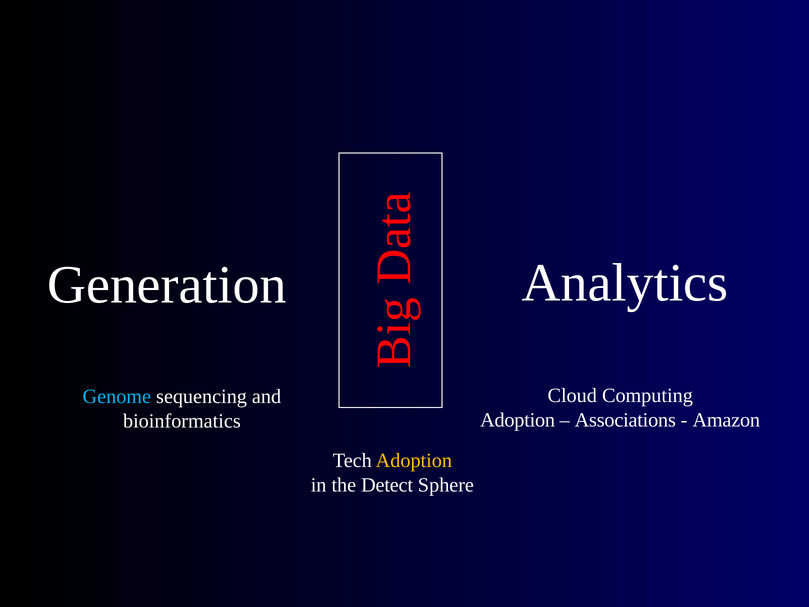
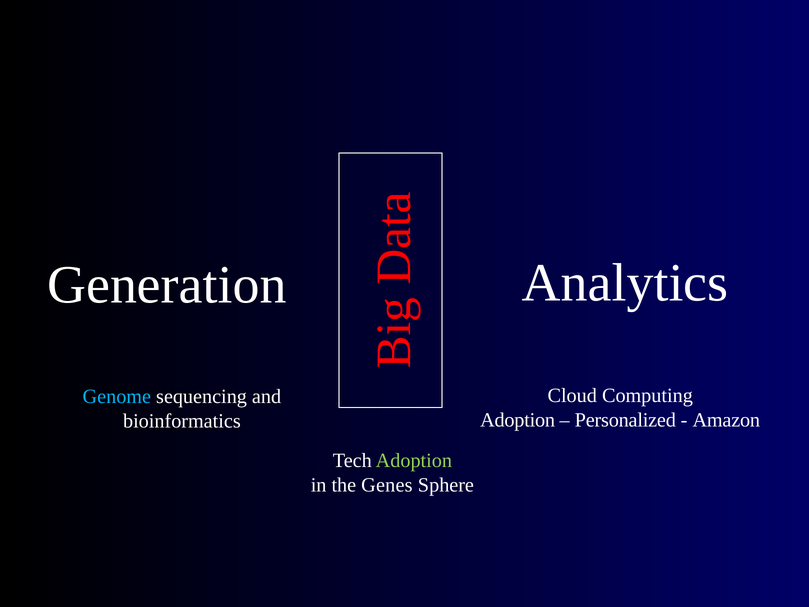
Associations: Associations -> Personalized (625, 420)
Adoption colour: yellow -> light green (414, 460)
Detect: Detect -> Genes (387, 485)
